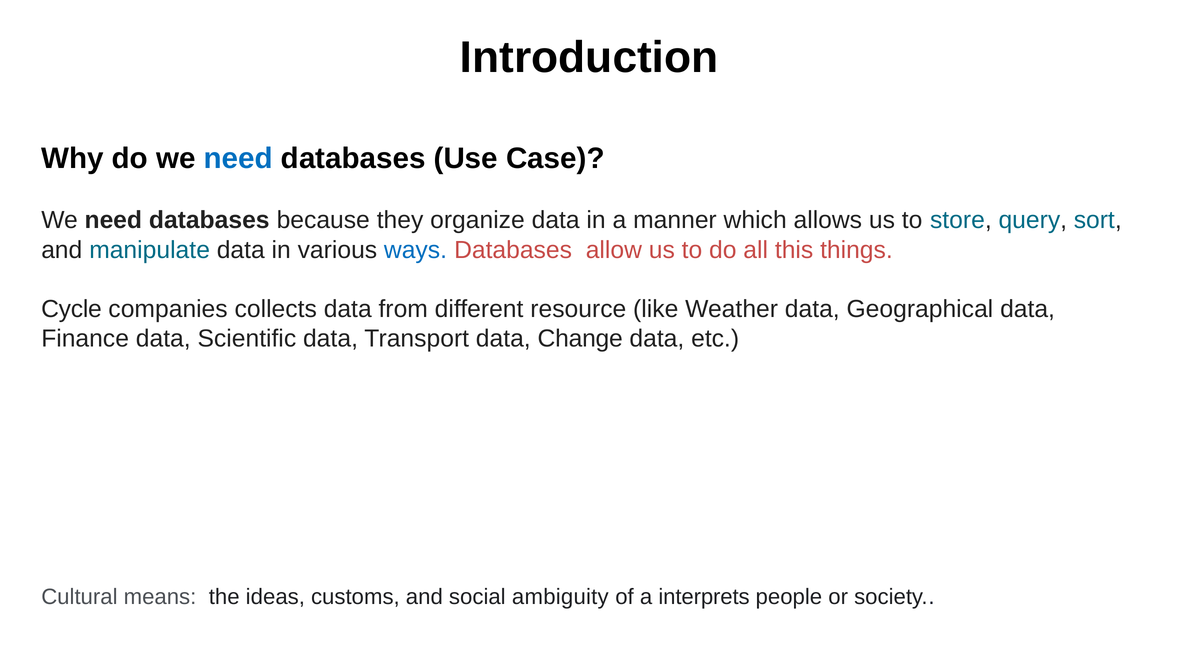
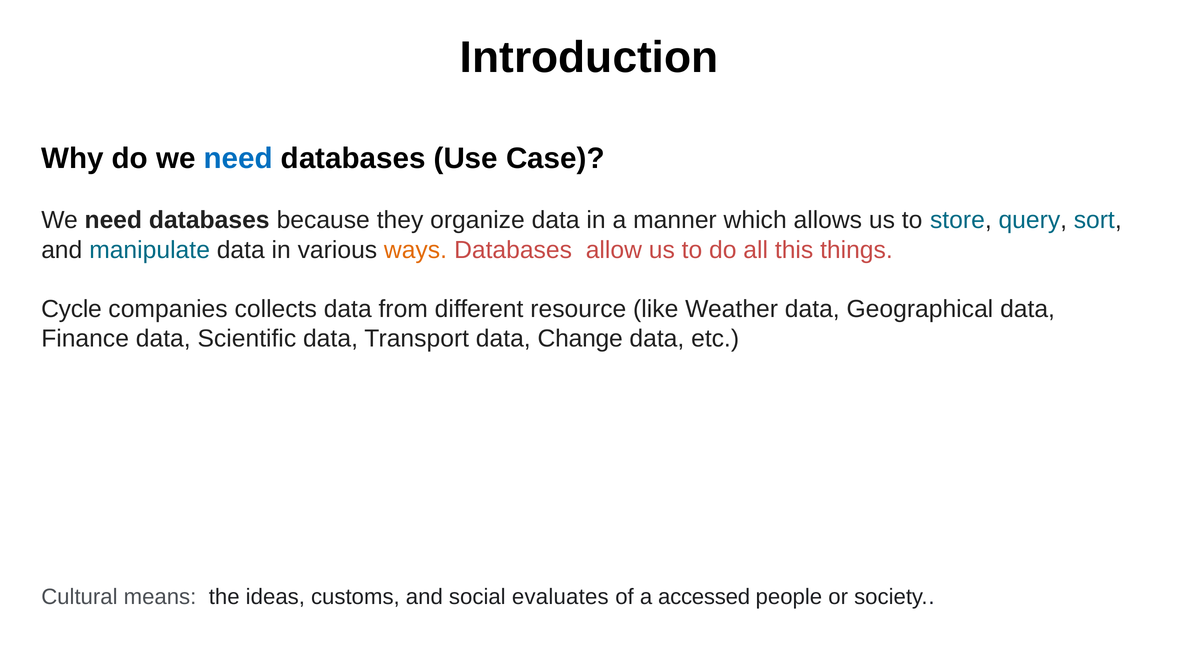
ways colour: blue -> orange (415, 250)
ambiguity: ambiguity -> evaluates (560, 596)
interprets: interprets -> accessed (704, 596)
